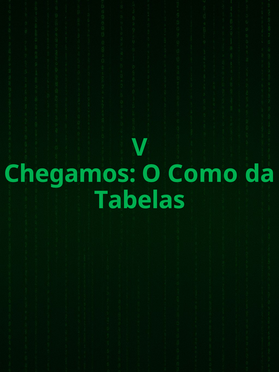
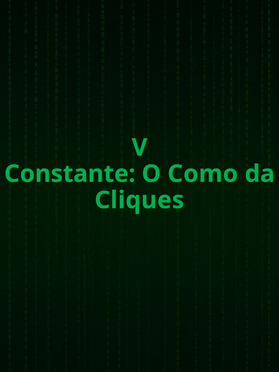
Chegamos: Chegamos -> Constante (70, 174)
Tabelas: Tabelas -> Cliques (139, 200)
